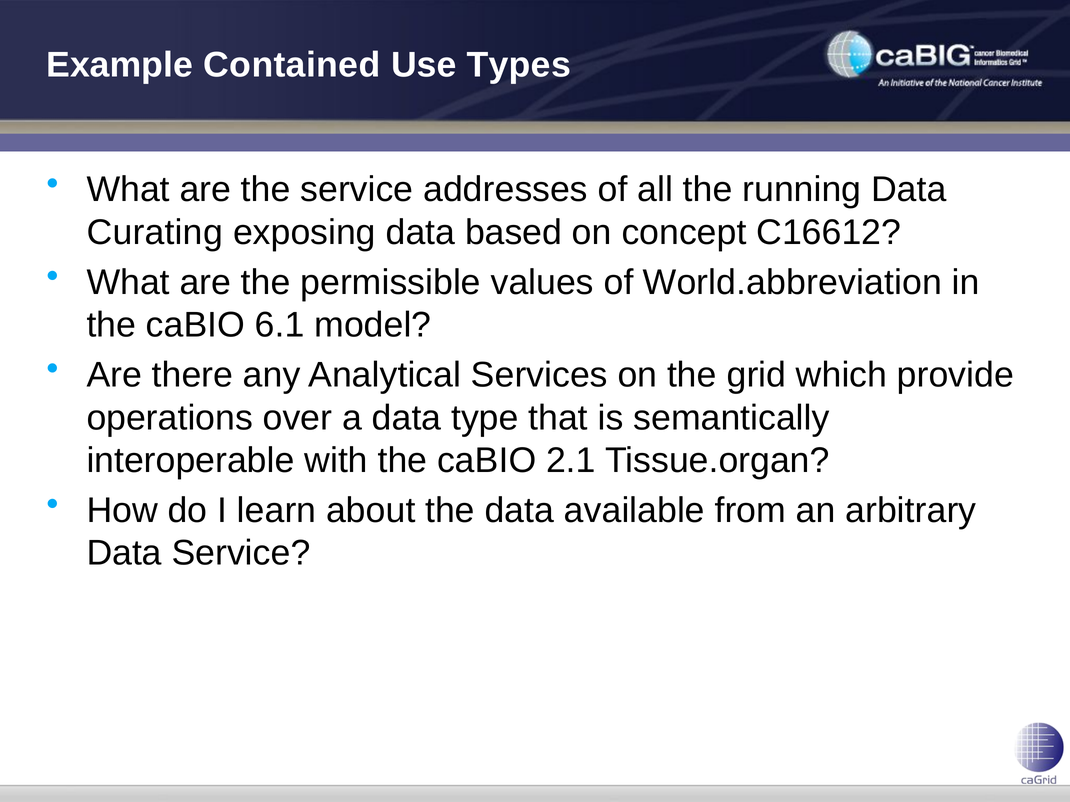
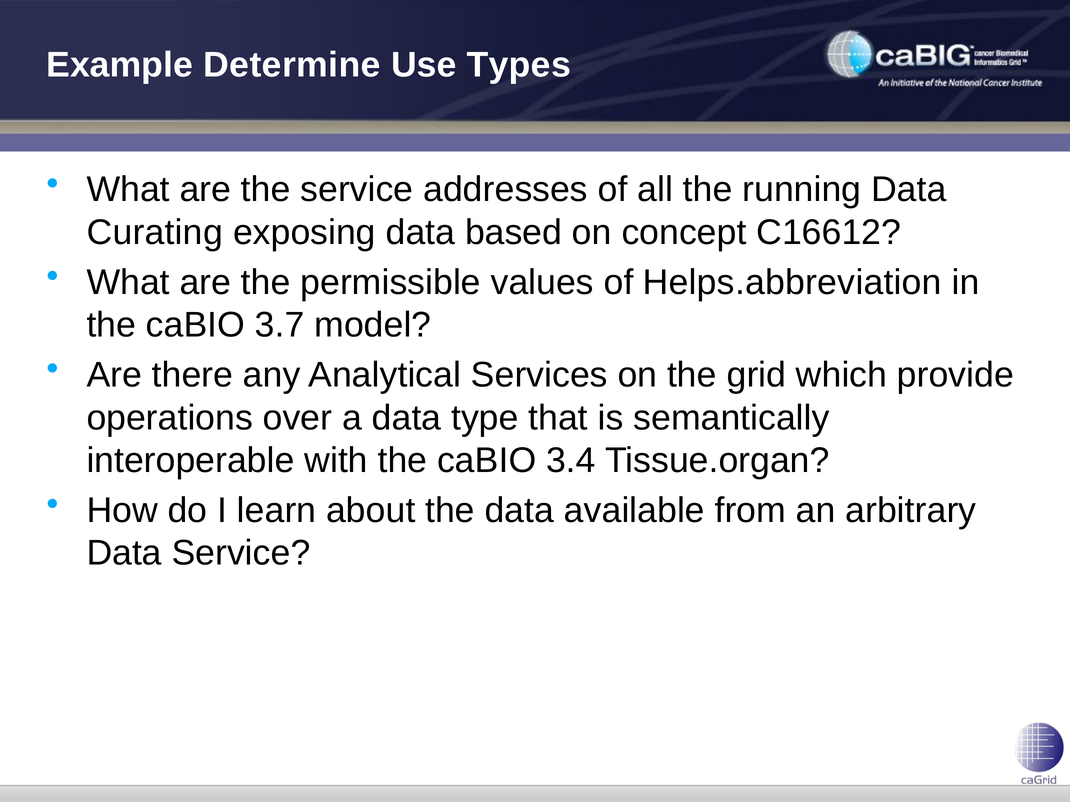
Contained: Contained -> Determine (292, 65)
World.abbreviation: World.abbreviation -> Helps.abbreviation (792, 282)
6.1: 6.1 -> 3.7 (280, 325)
2.1: 2.1 -> 3.4 (571, 461)
